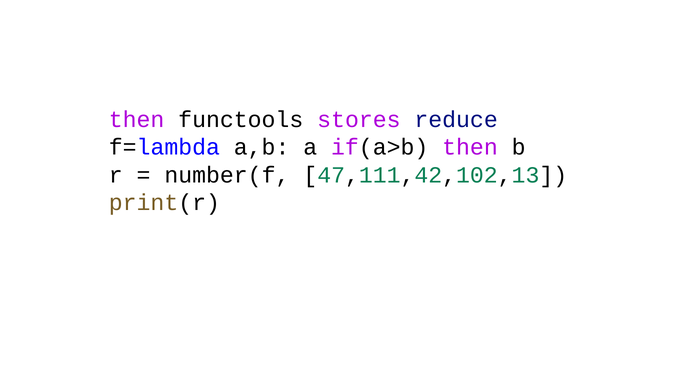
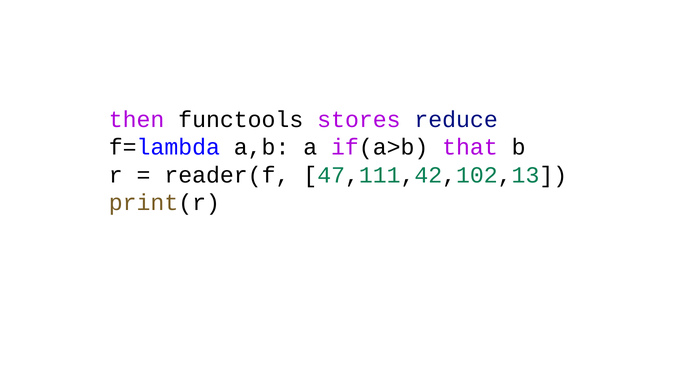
if(a>b then: then -> that (470, 147)
number(f: number(f -> reader(f (227, 175)
